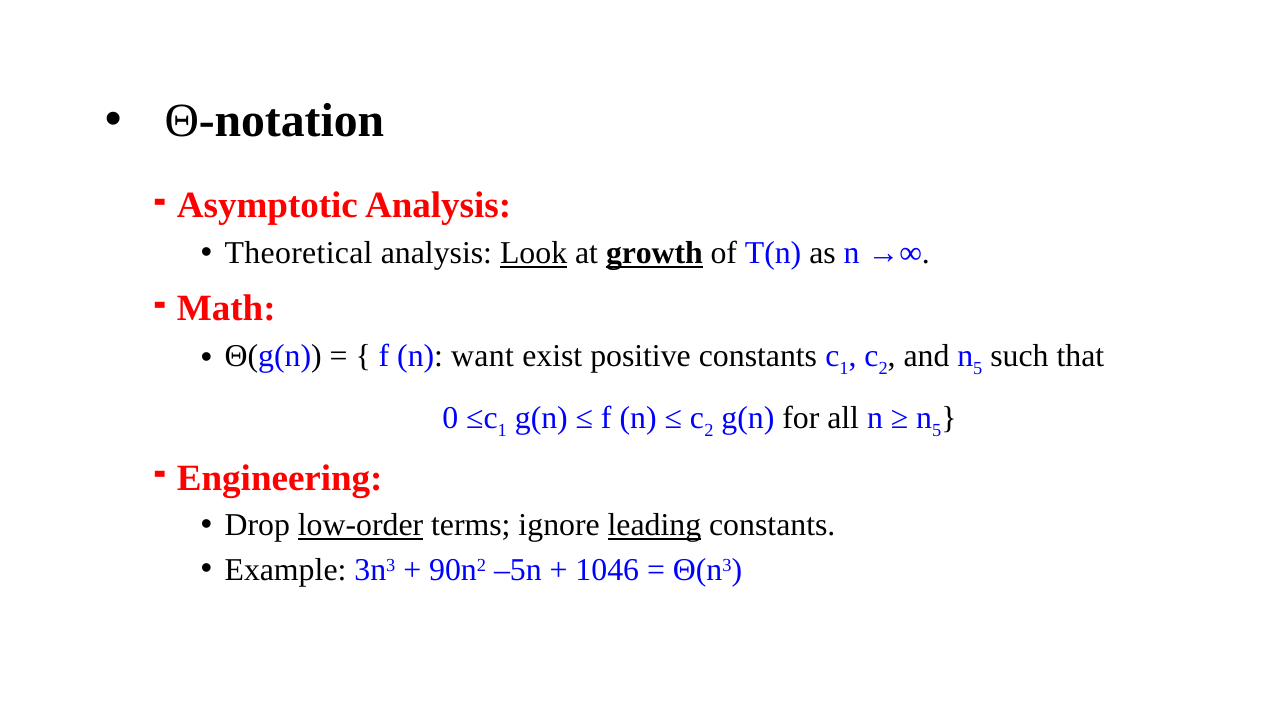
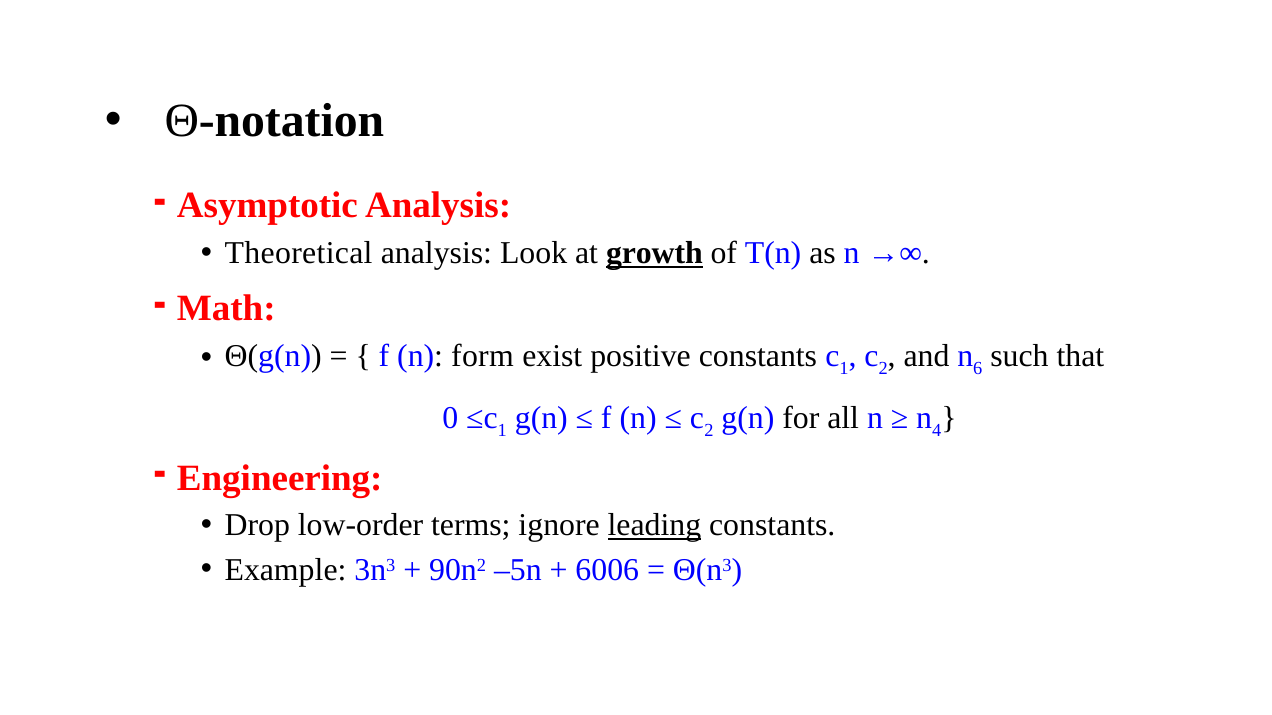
Look underline: present -> none (534, 253)
want: want -> form (482, 356)
and n 5: 5 -> 6 (978, 368)
5: 5 -> 4 (937, 430)
low-order underline: present -> none (361, 526)
1046: 1046 -> 6006 (607, 571)
